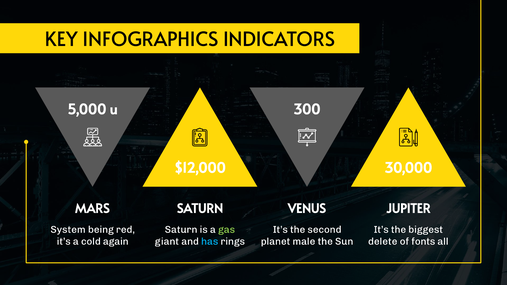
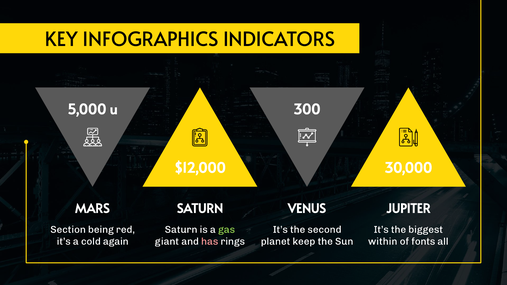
System: System -> Section (68, 230)
has colour: light blue -> pink (210, 242)
male: male -> keep (304, 242)
delete: delete -> within (383, 242)
